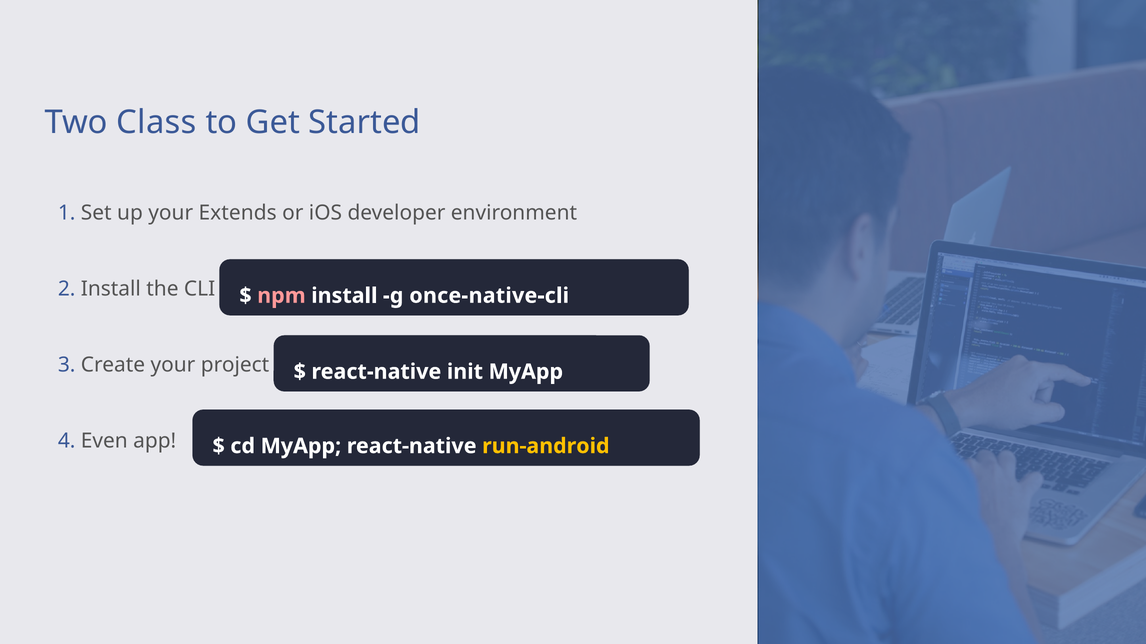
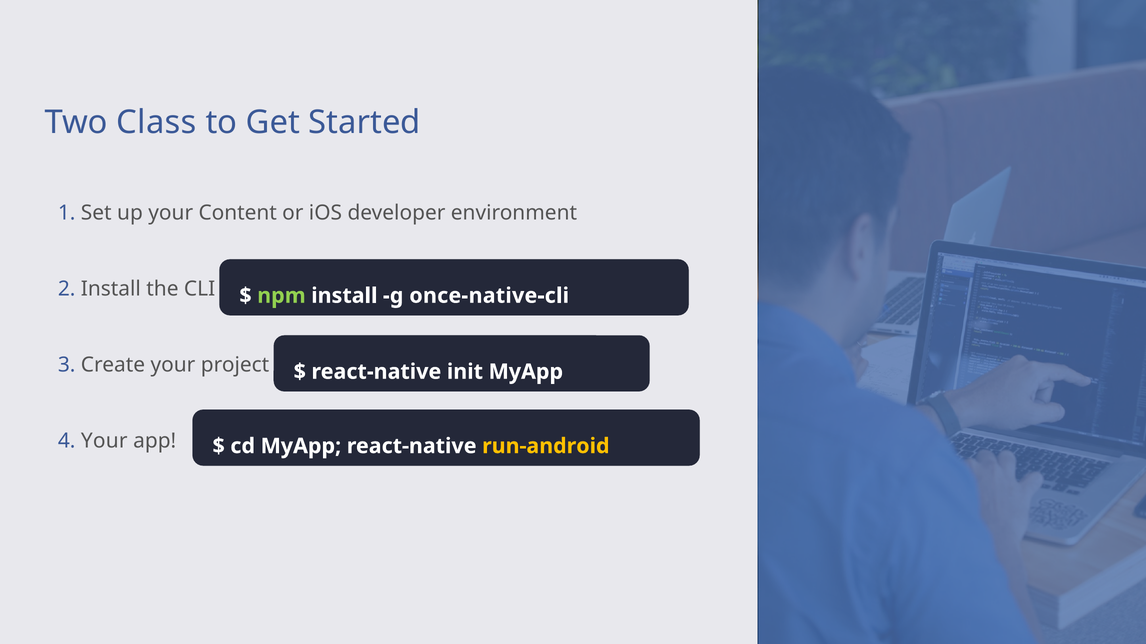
Extends: Extends -> Content (238, 213)
npm colour: pink -> light green (281, 296)
4 Even: Even -> Your (104, 441)
